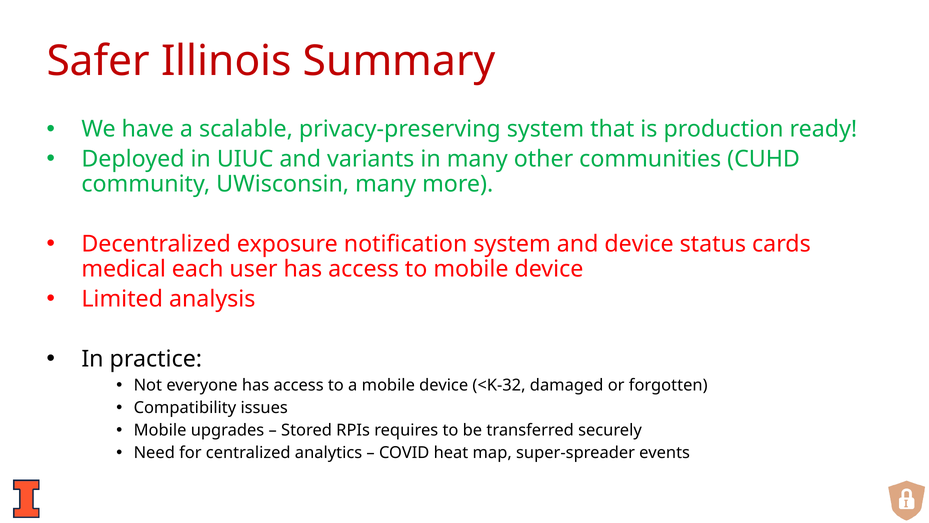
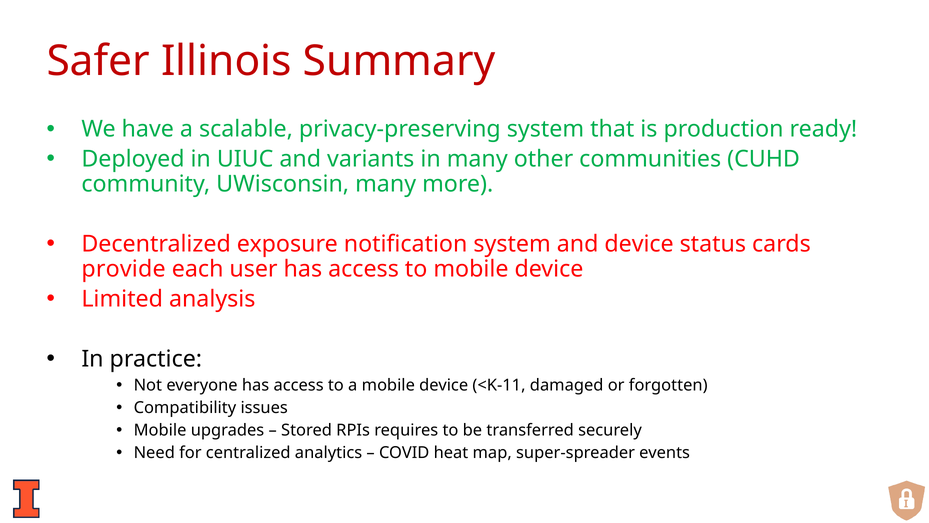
medical: medical -> provide (124, 269)
<K-32: <K-32 -> <K-11 (499, 385)
